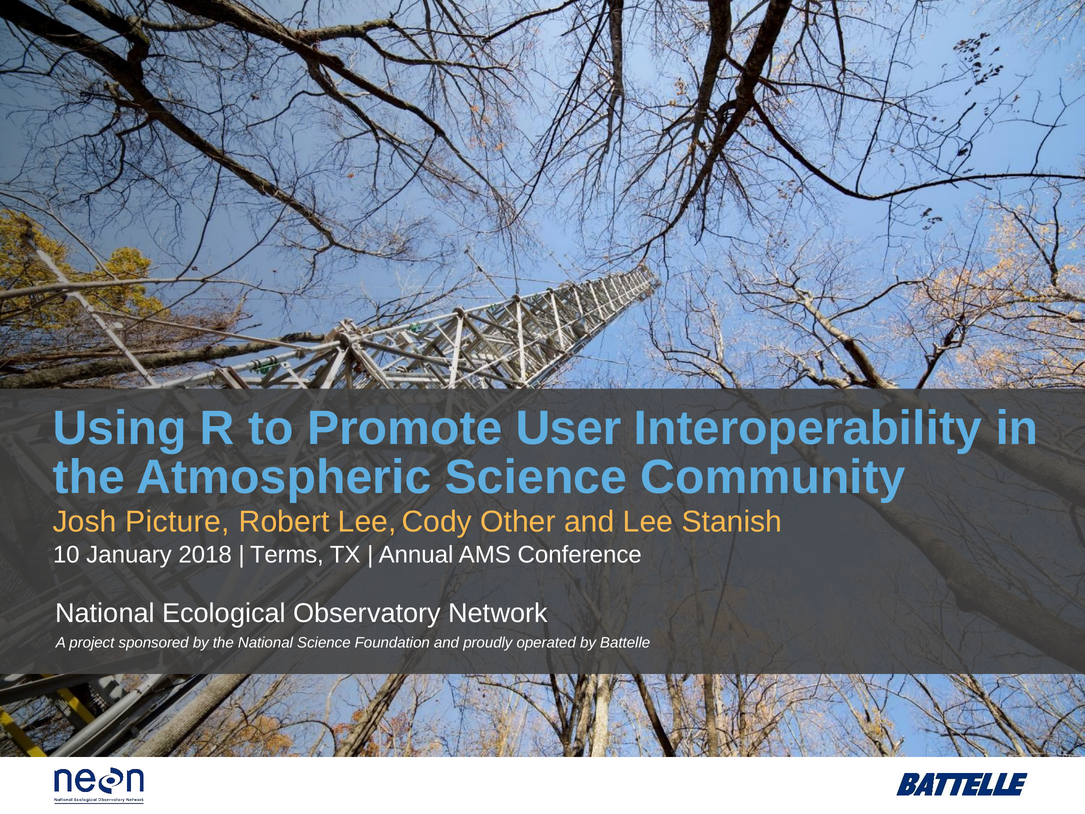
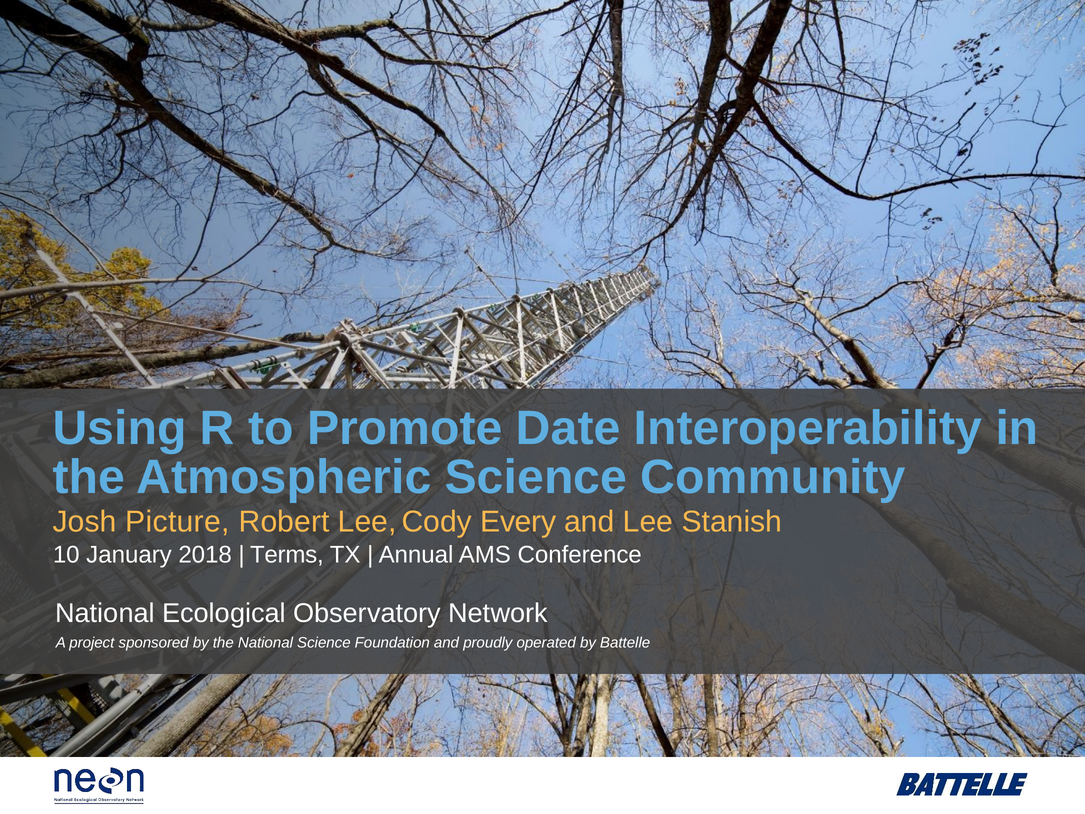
User: User -> Date (568, 428)
Other: Other -> Every (518, 521)
